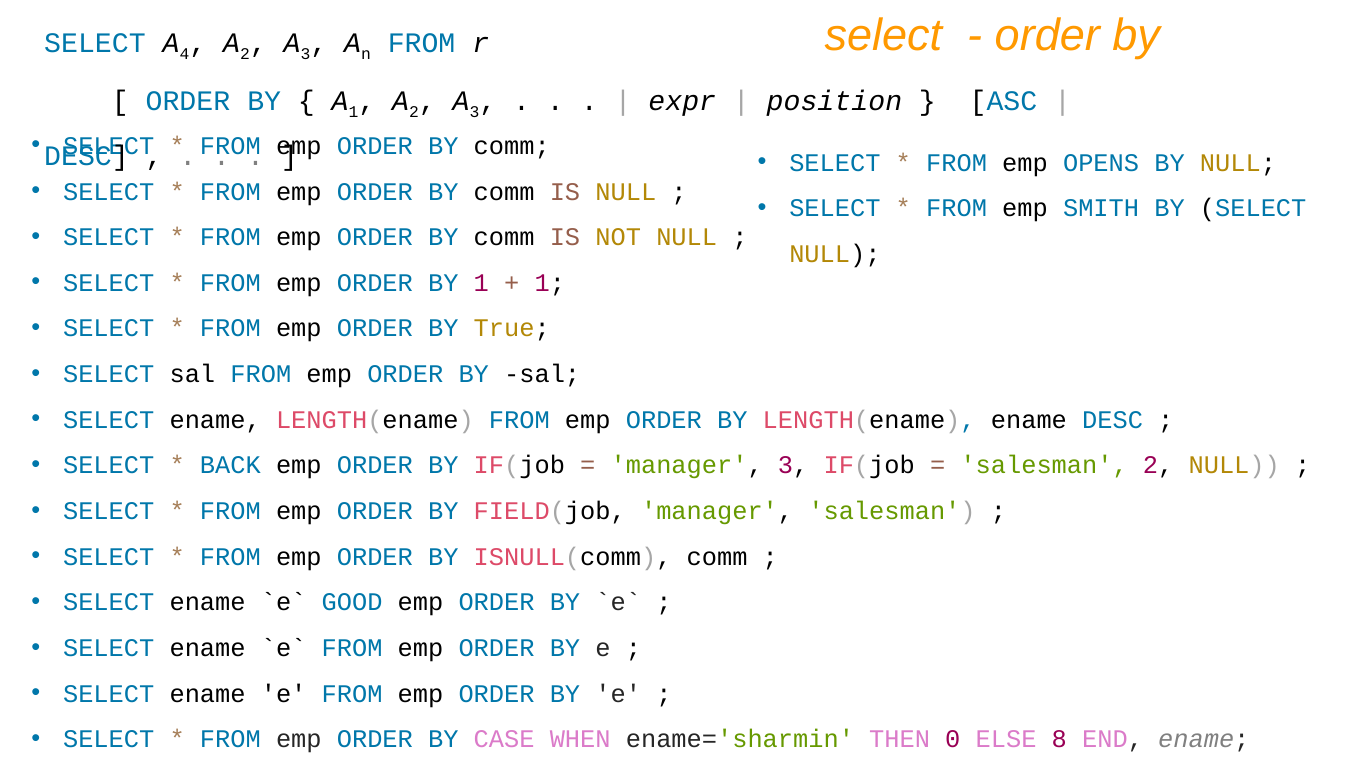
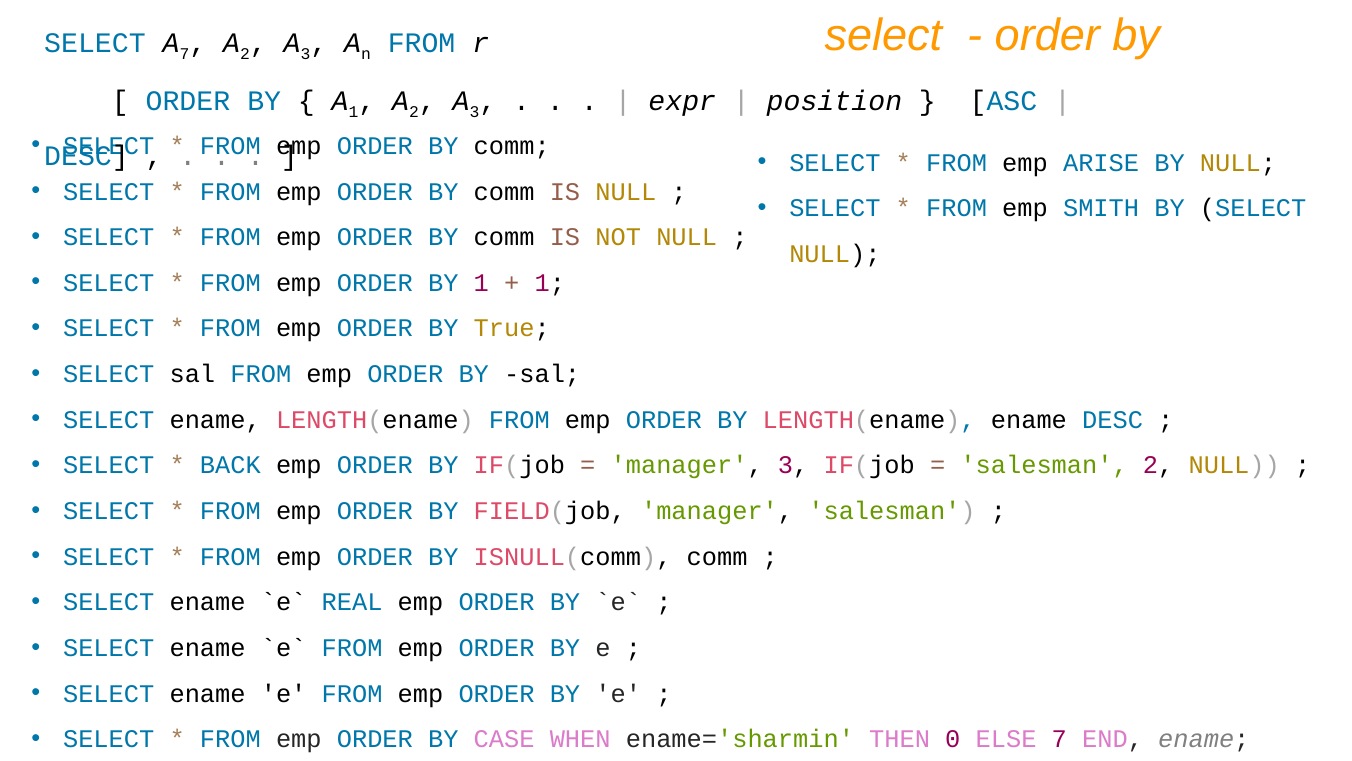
4: 4 -> 7 (185, 54)
OPENS: OPENS -> ARISE (1101, 163)
GOOD: GOOD -> REAL (352, 602)
ELSE 8: 8 -> 7 (1059, 739)
